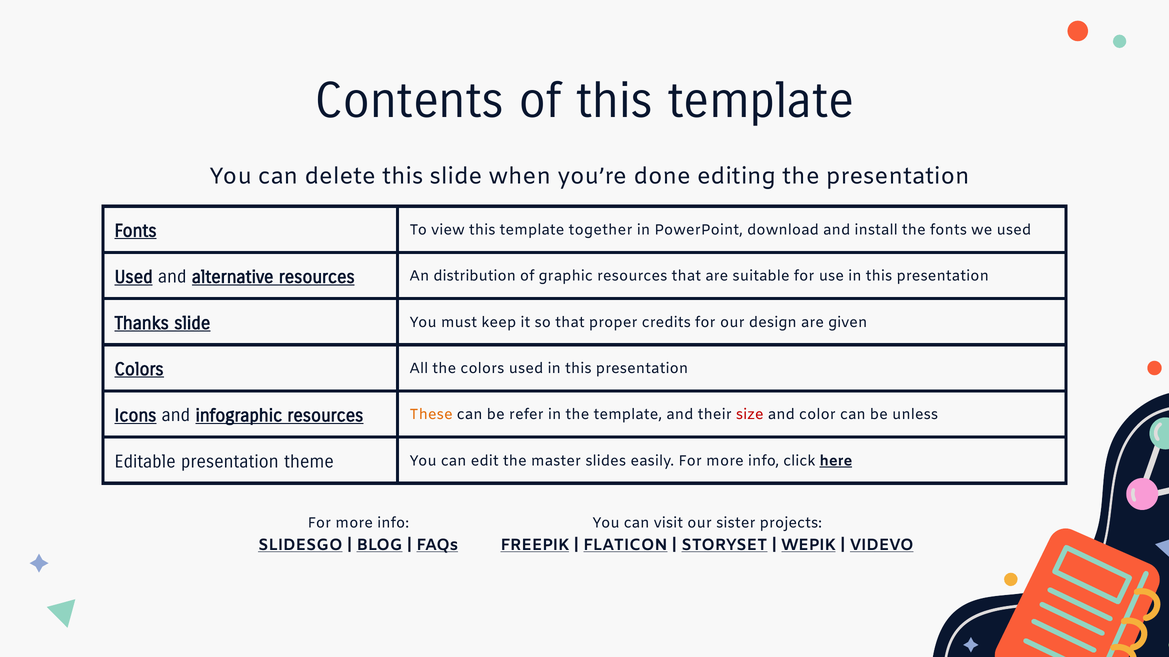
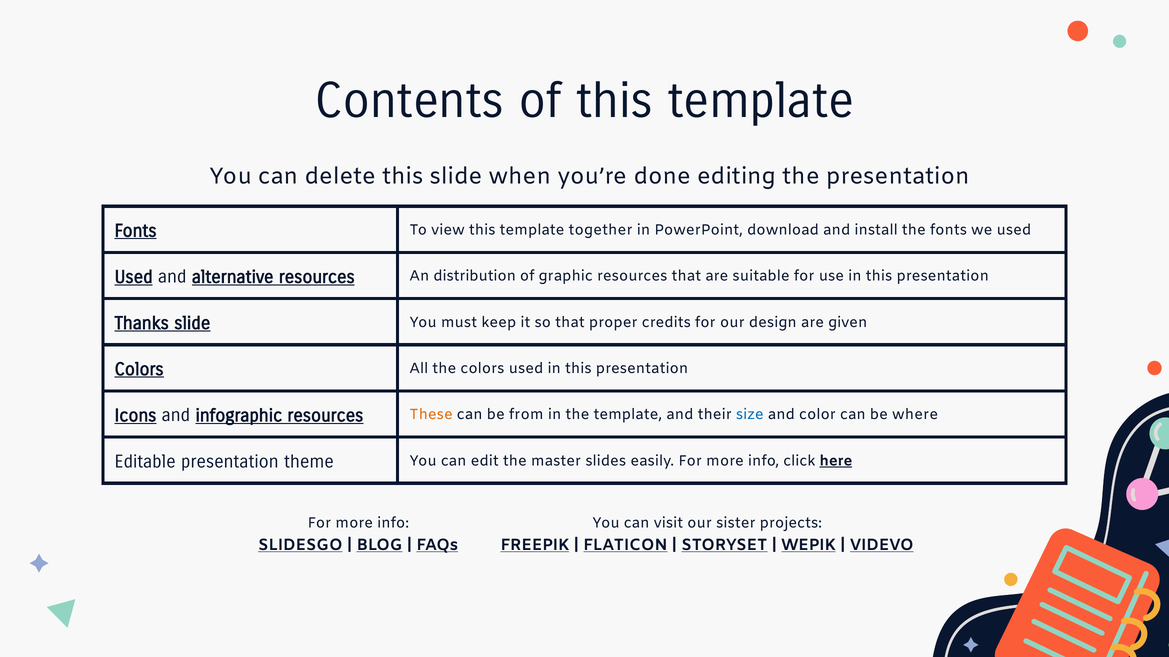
refer: refer -> from (526, 415)
size colour: red -> blue (750, 415)
unless: unless -> where (915, 415)
